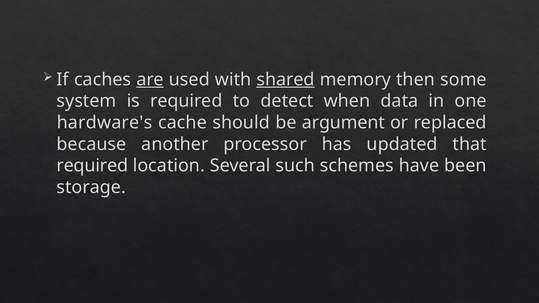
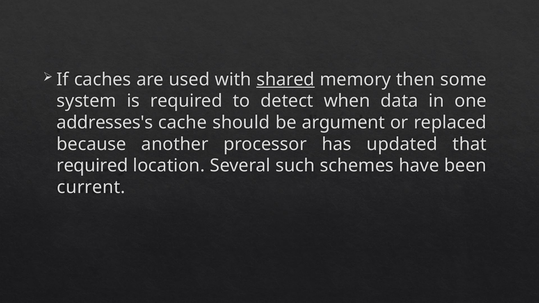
are underline: present -> none (150, 79)
hardware's: hardware's -> addresses's (105, 123)
storage: storage -> current (91, 187)
